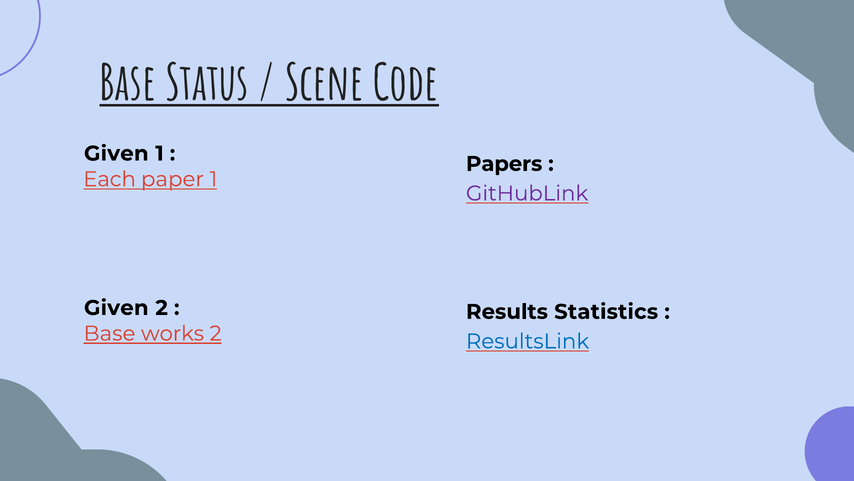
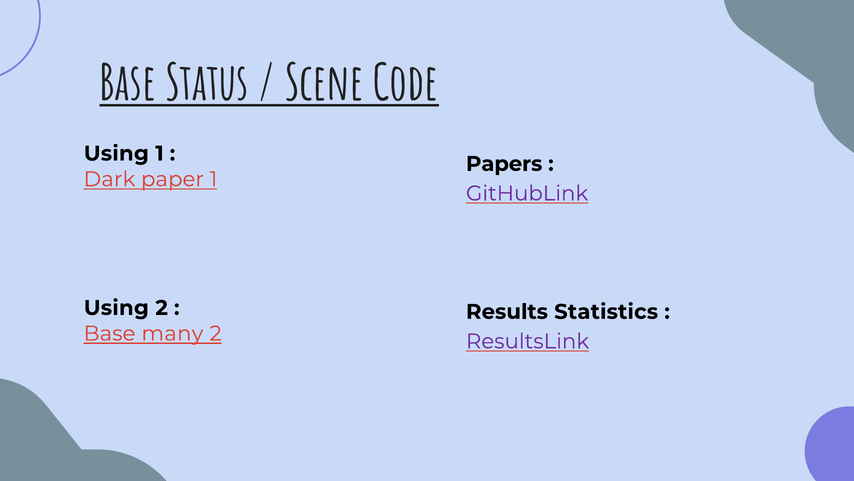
Given: Given -> Using (116, 153)
Each: Each -> Dark (109, 179)
Given: Given -> Using (116, 308)
works: works -> many (172, 333)
ResultsLink colour: blue -> purple (527, 341)
